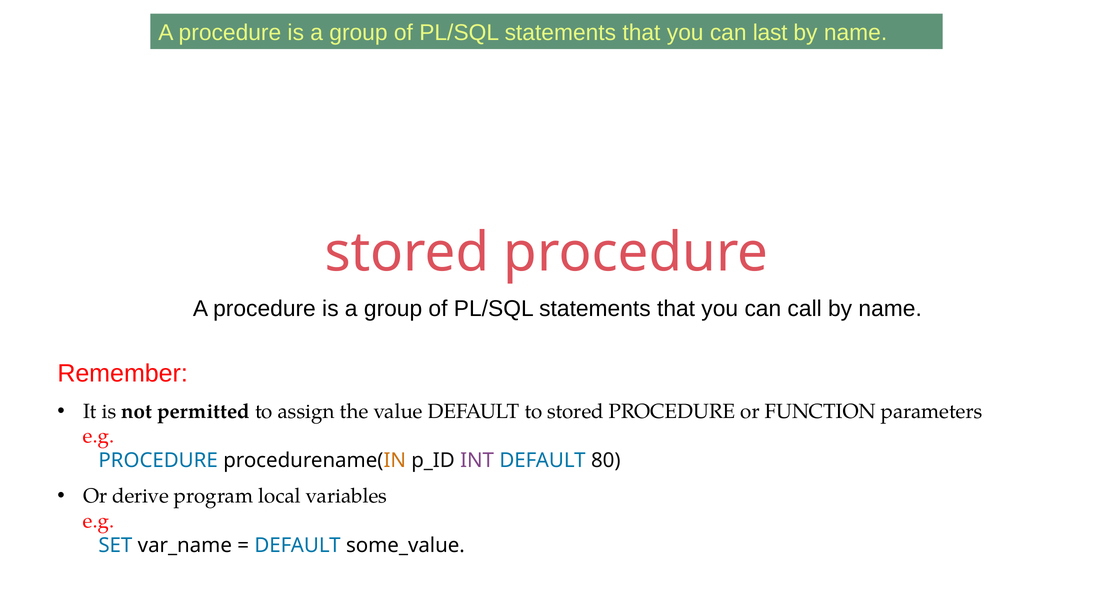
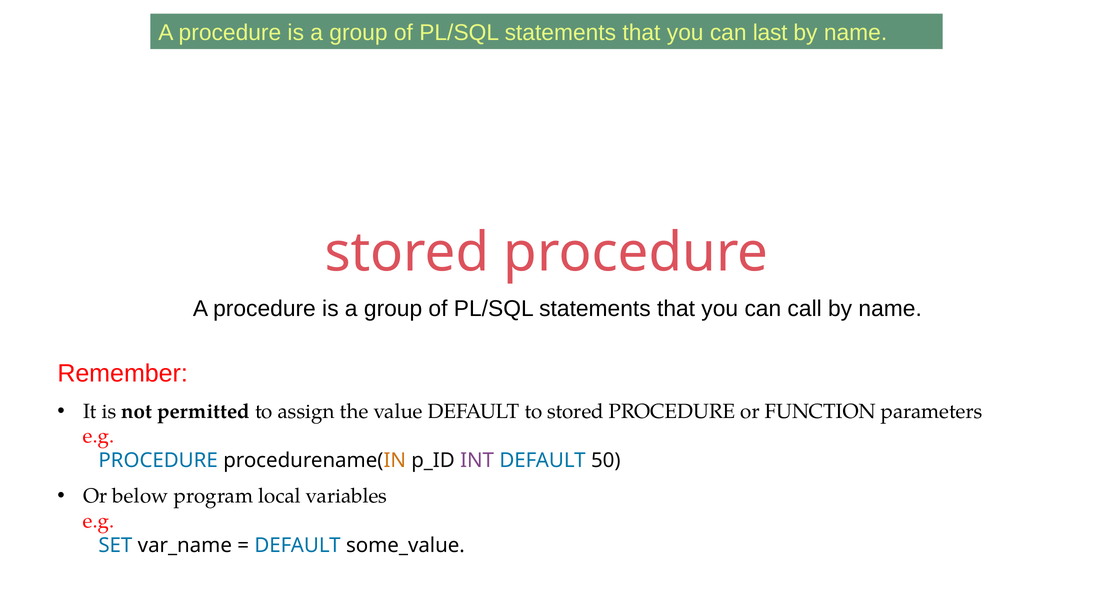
80: 80 -> 50 (606, 460)
derive: derive -> below (140, 496)
